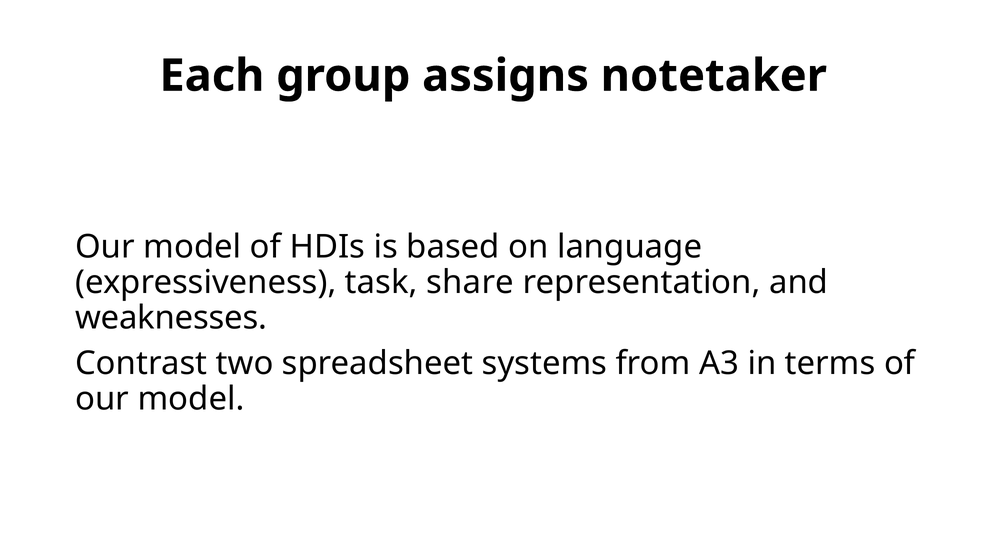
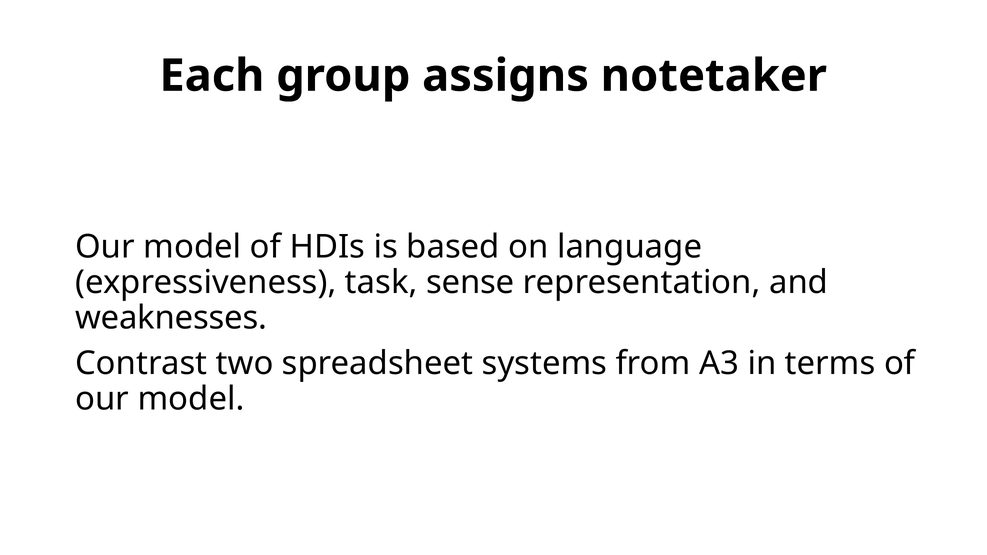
share: share -> sense (470, 282)
